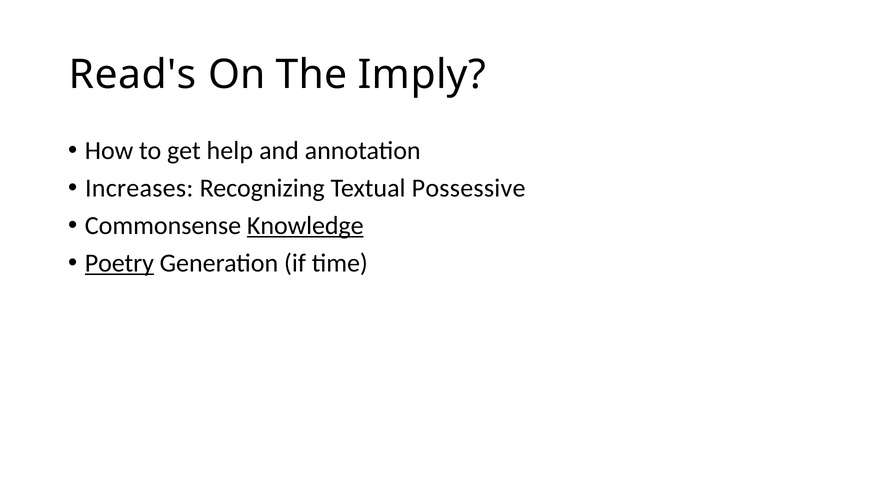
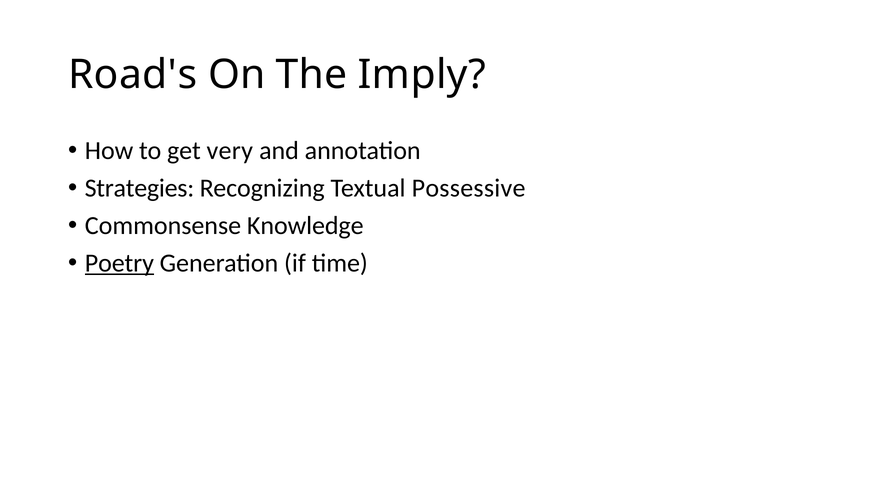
Read's: Read's -> Road's (133, 75)
help: help -> very (230, 151)
Increases: Increases -> Strategies (139, 188)
Knowledge underline: present -> none (305, 226)
